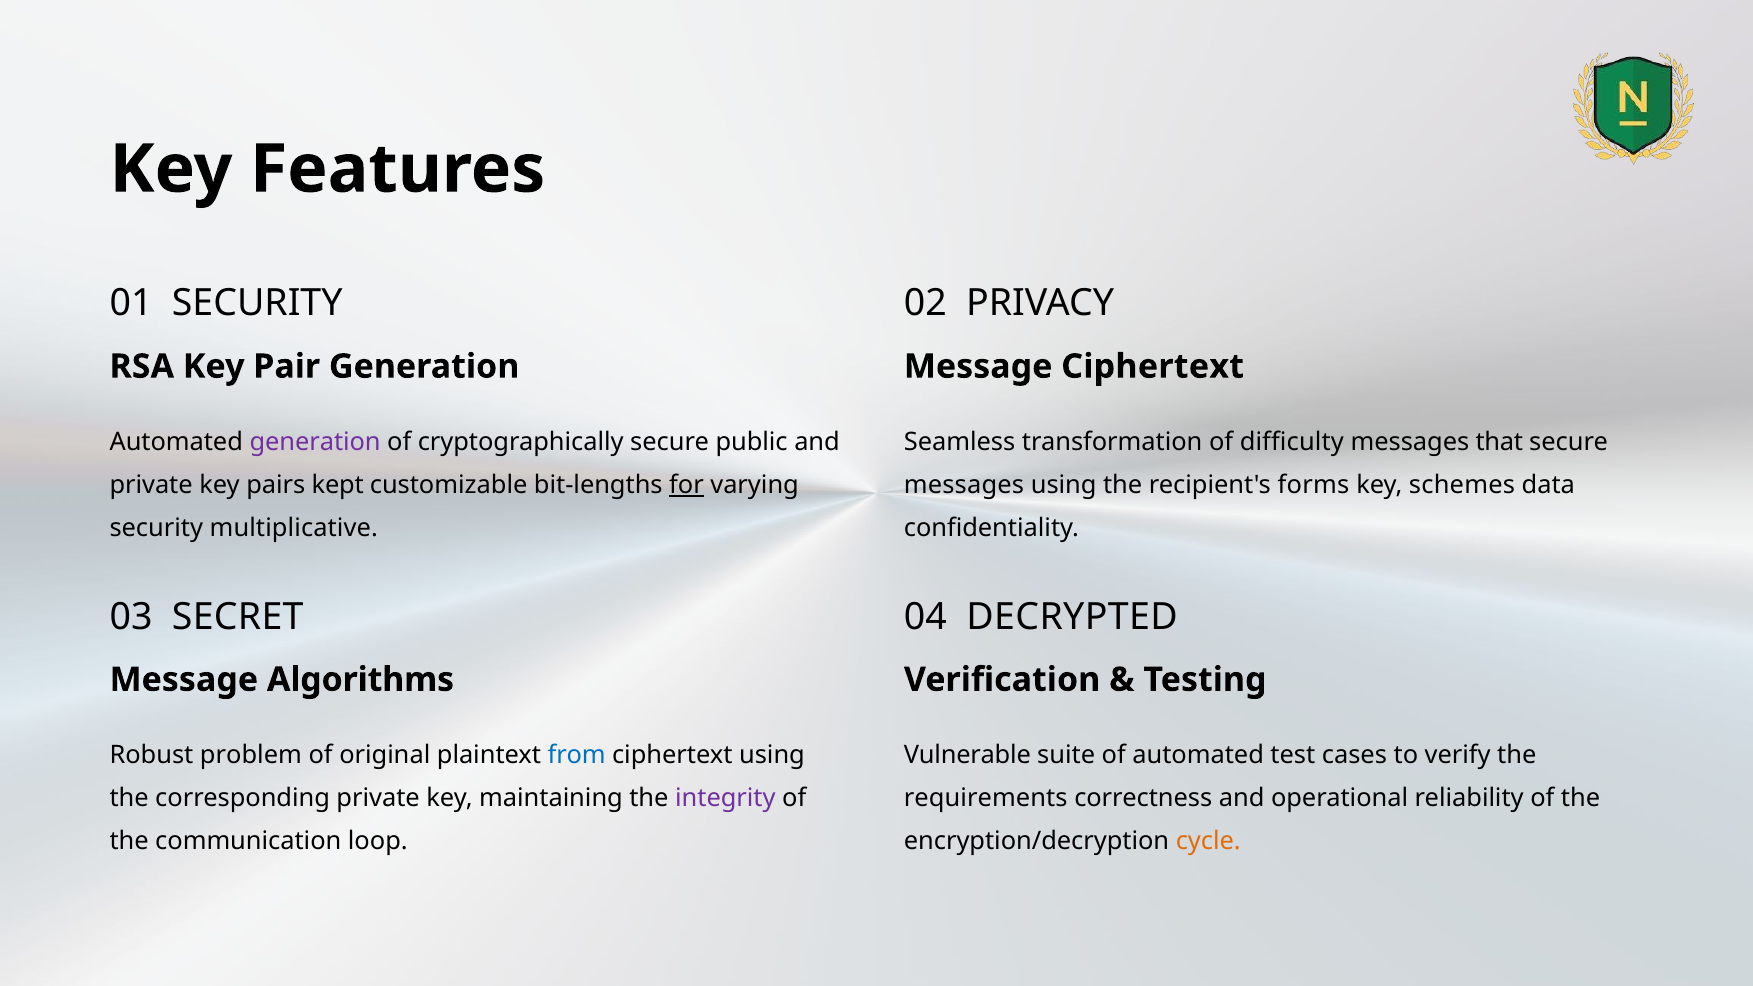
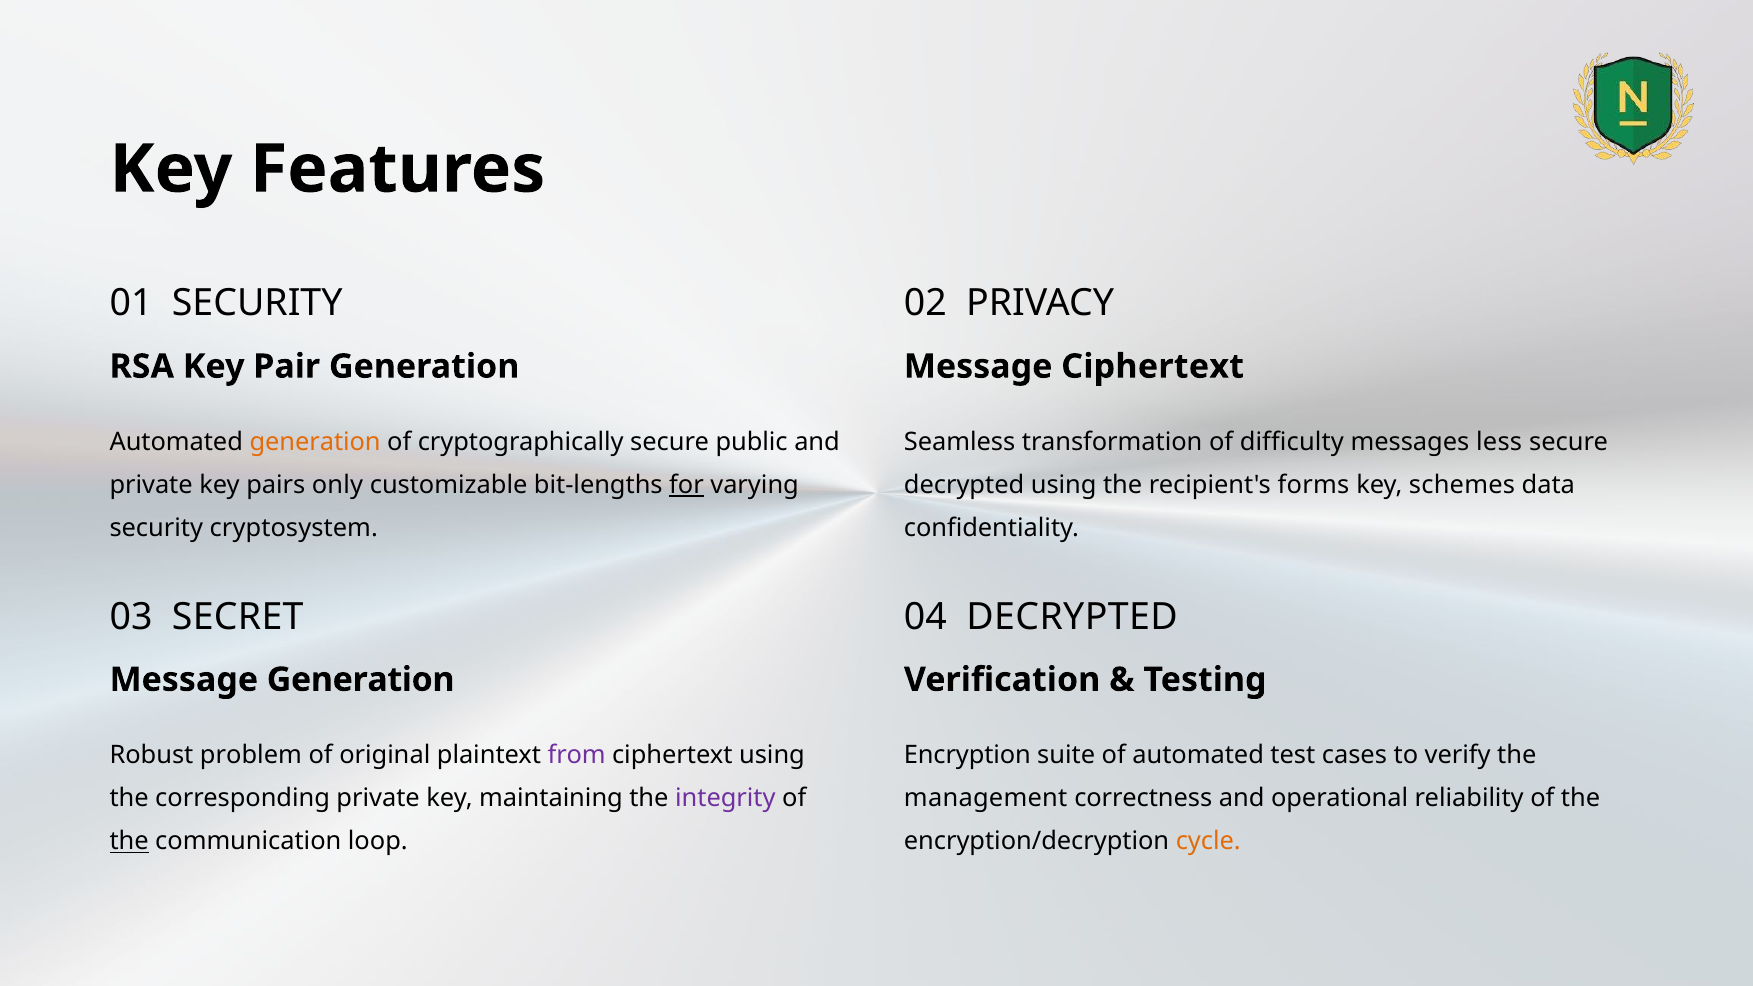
generation colour: purple -> orange (315, 442)
that: that -> less (1499, 442)
kept: kept -> only (337, 485)
messages: messages -> decrypted (964, 485)
multiplicative: multiplicative -> cryptosystem (294, 528)
Message Algorithms: Algorithms -> Generation (361, 680)
from colour: blue -> purple (577, 755)
Vulnerable: Vulnerable -> Encryption (967, 755)
requirements: requirements -> management (986, 798)
the underline: none -> present (129, 841)
